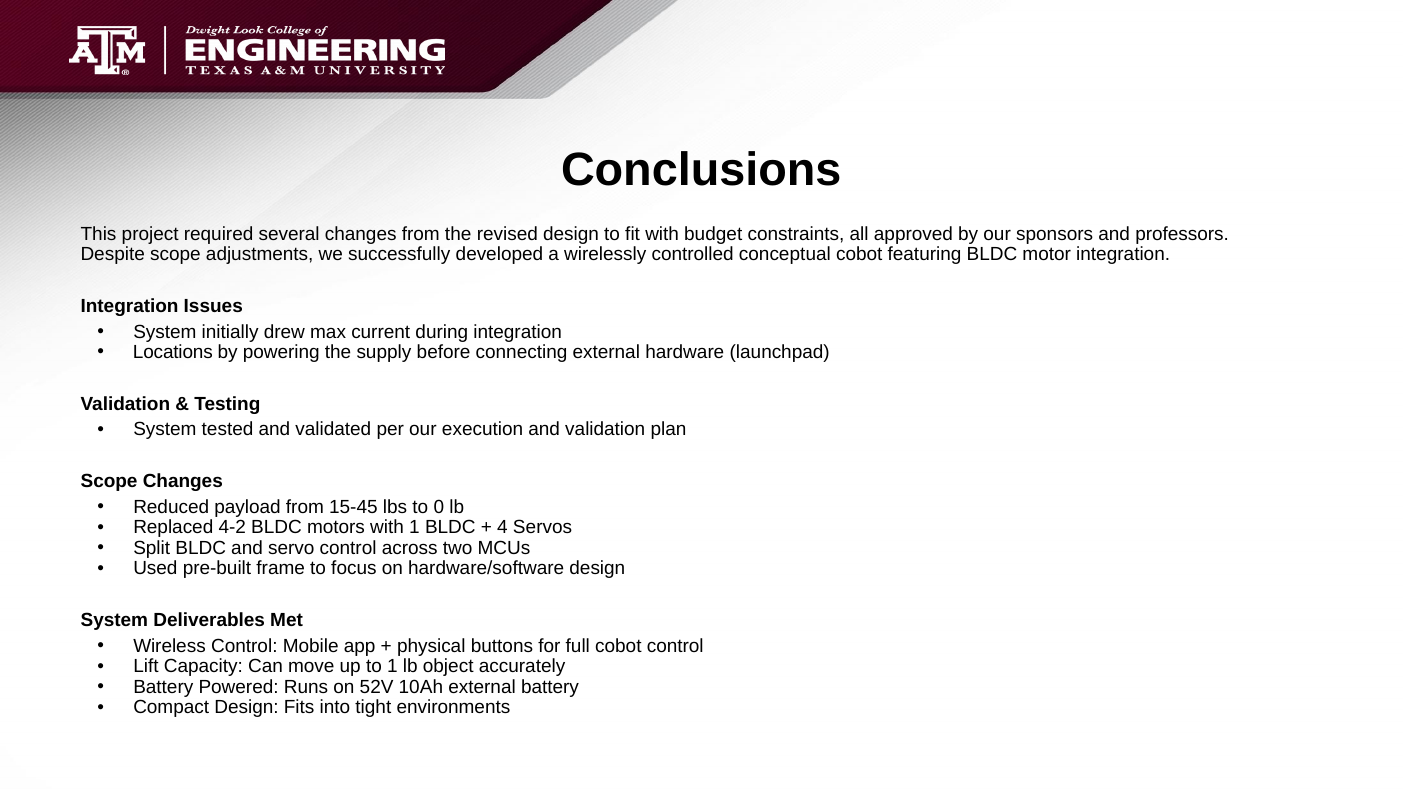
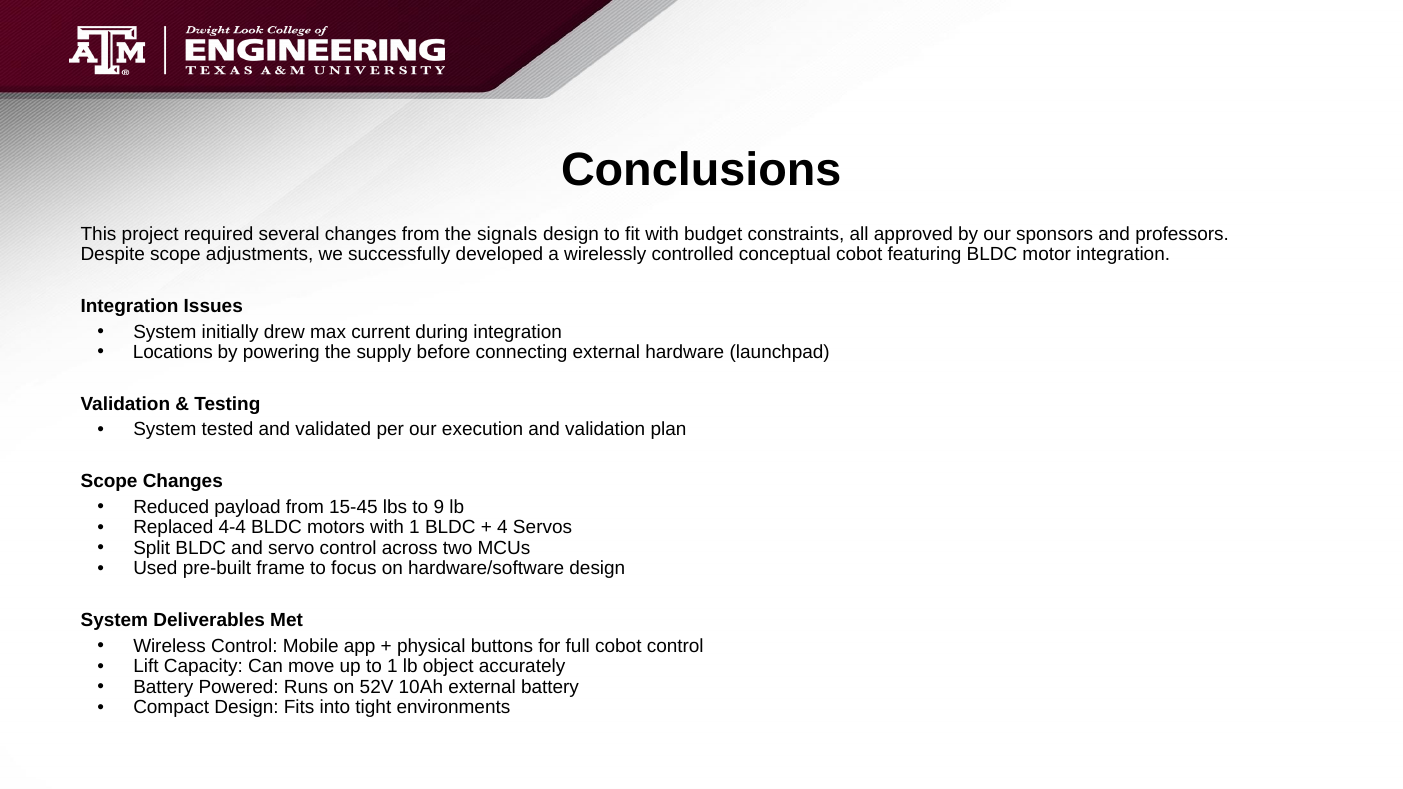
revised: revised -> signals (507, 234)
0: 0 -> 9 (439, 507)
4-2: 4-2 -> 4-4 (232, 528)
